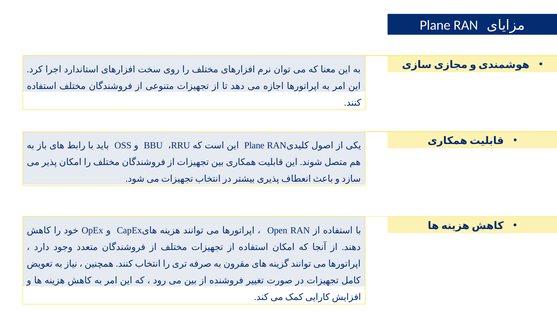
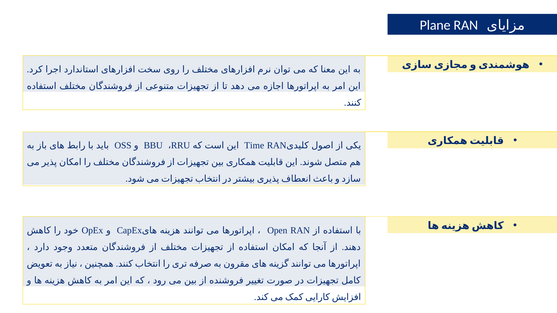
Plane: Plane -> Time (254, 146)
